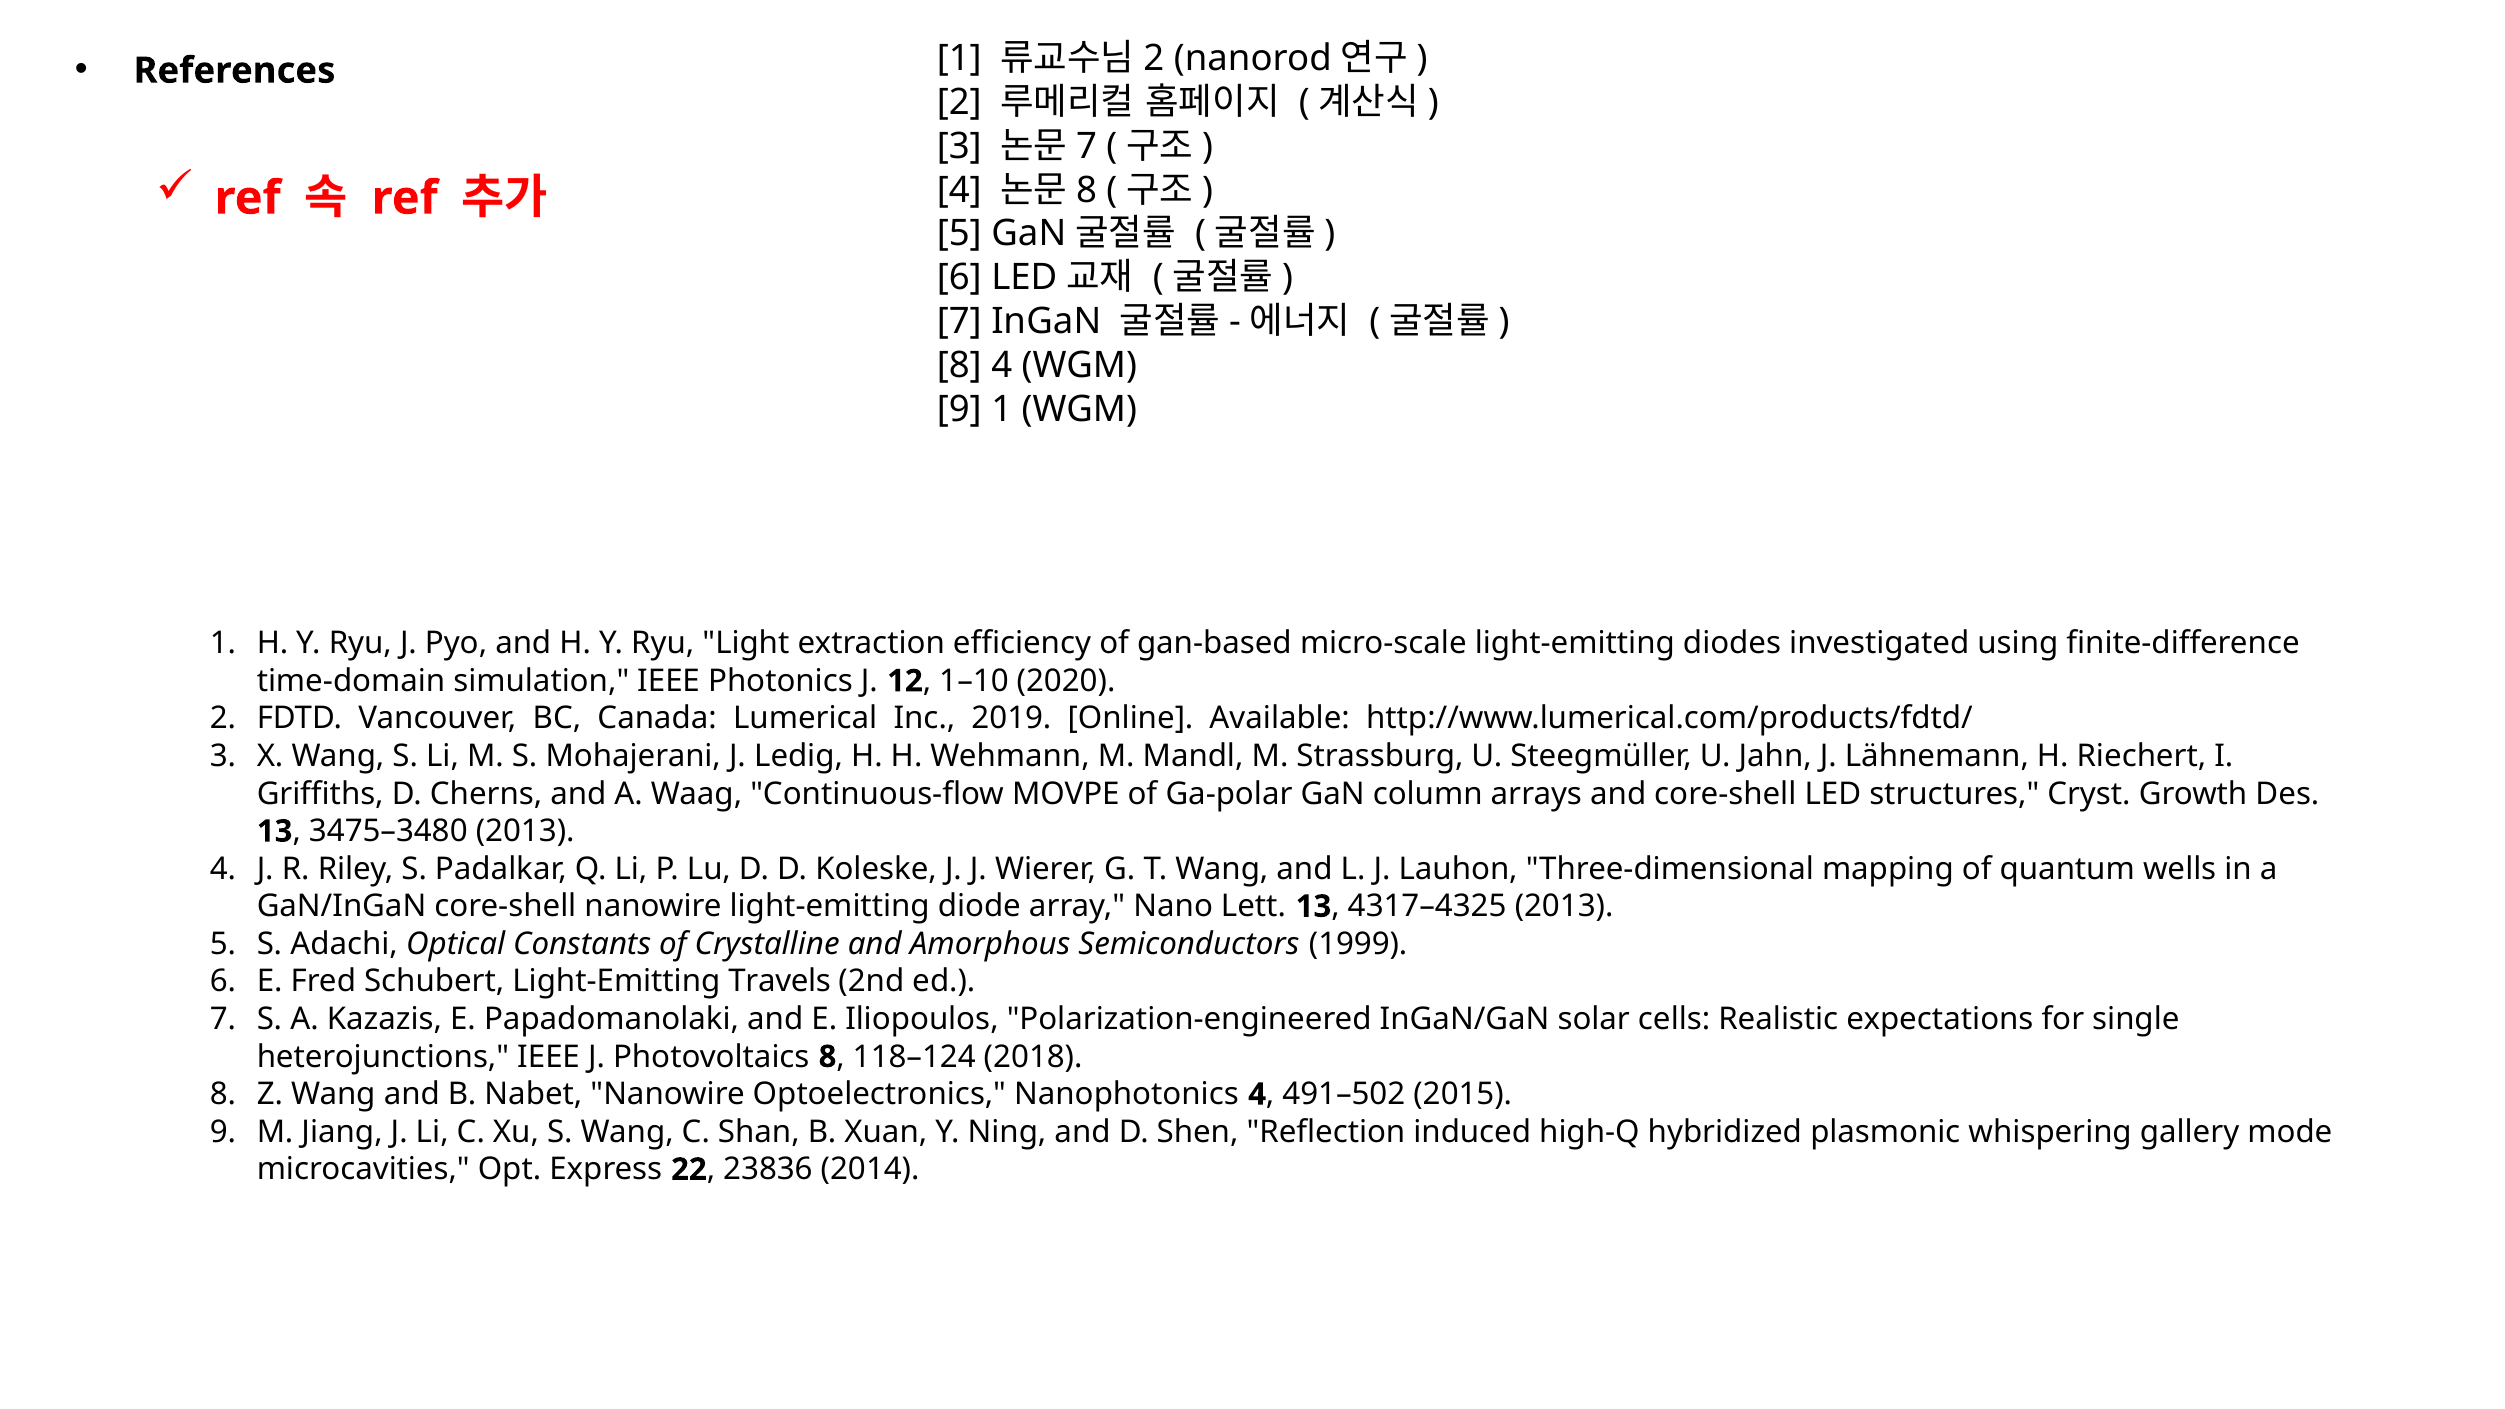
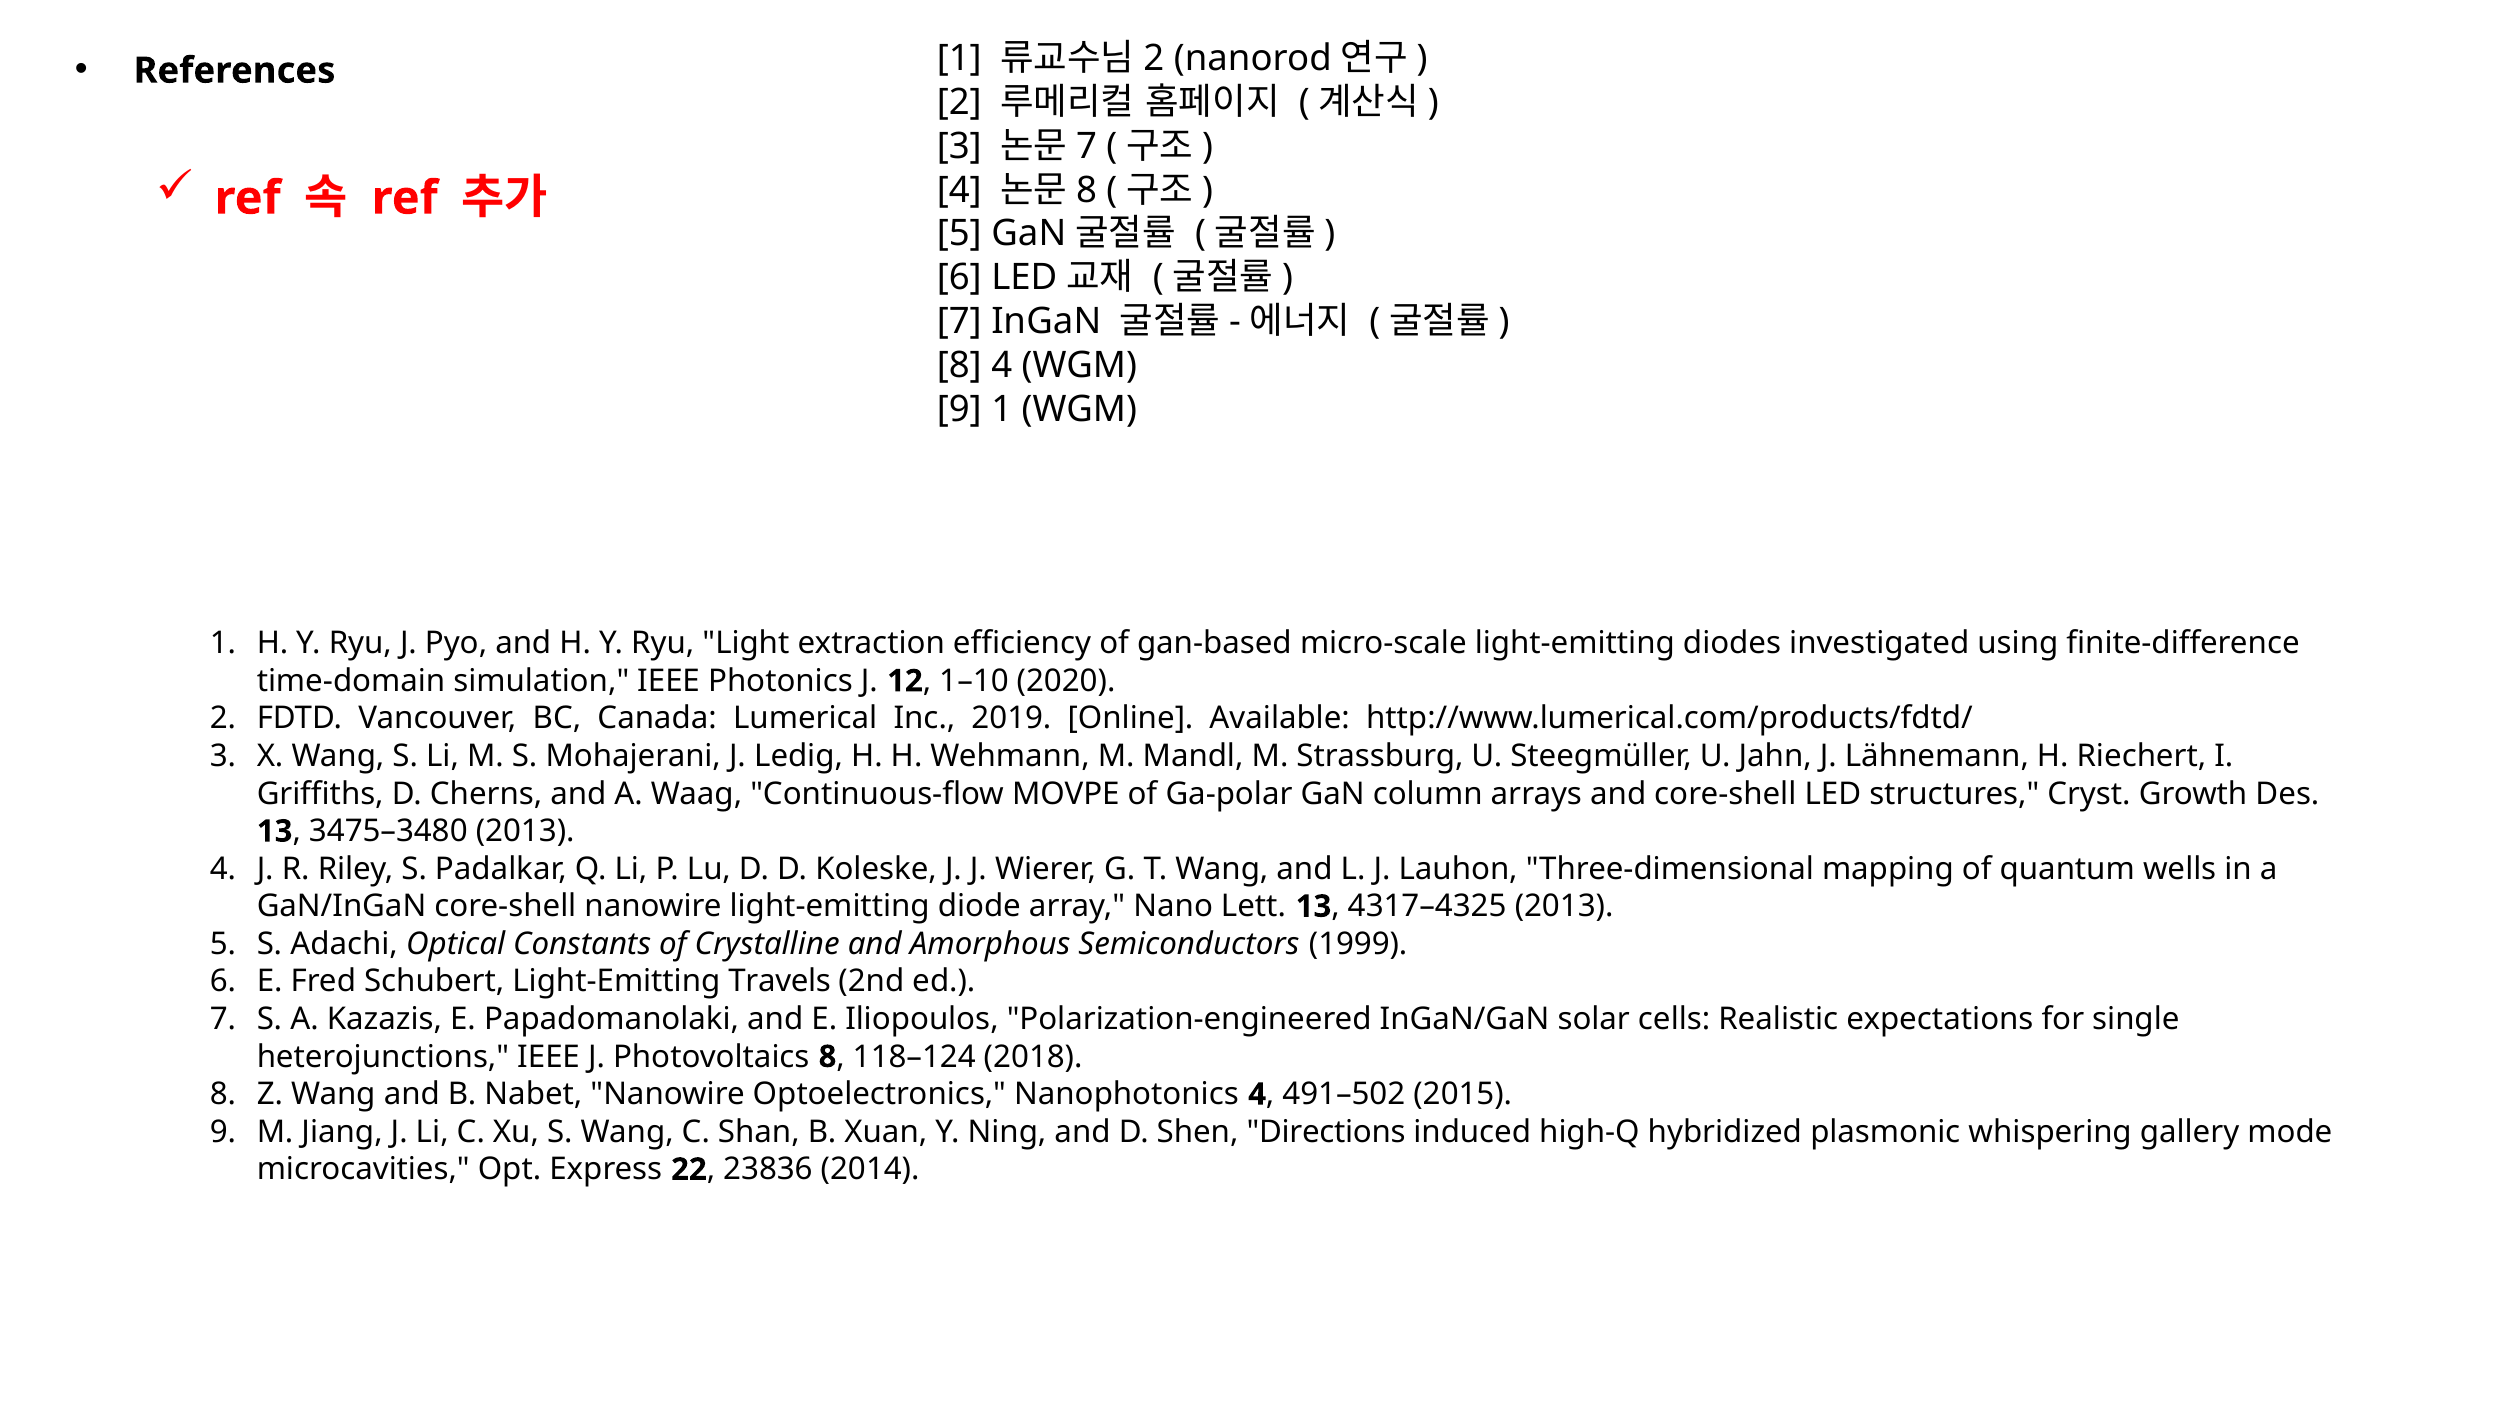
Reflection: Reflection -> Directions (1326, 1132)
